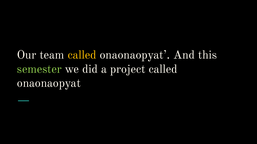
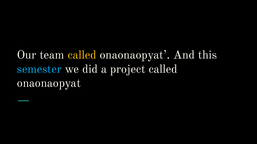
semester colour: light green -> light blue (39, 69)
